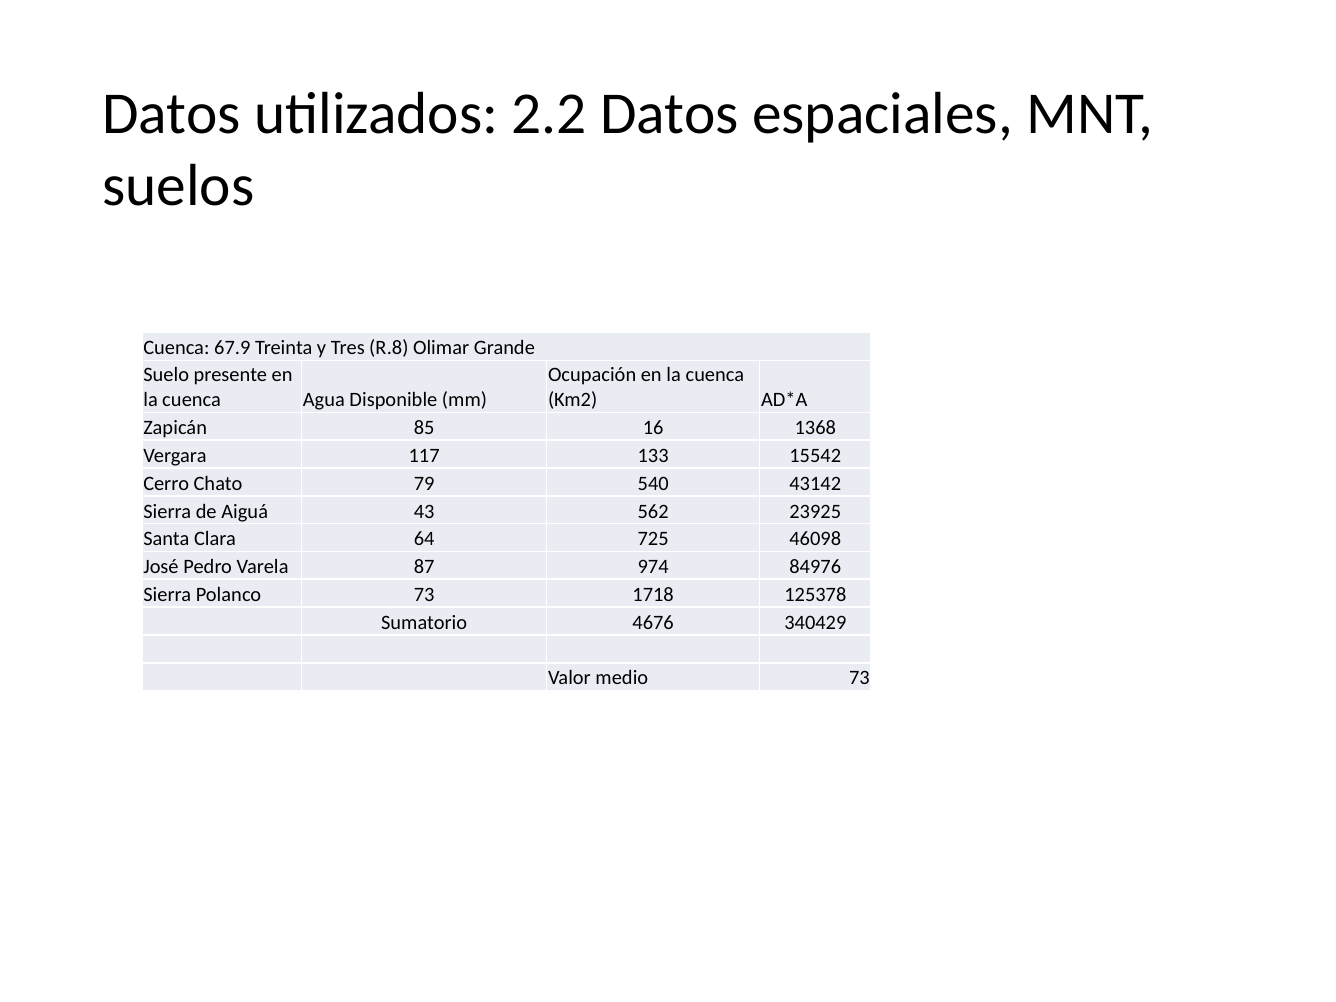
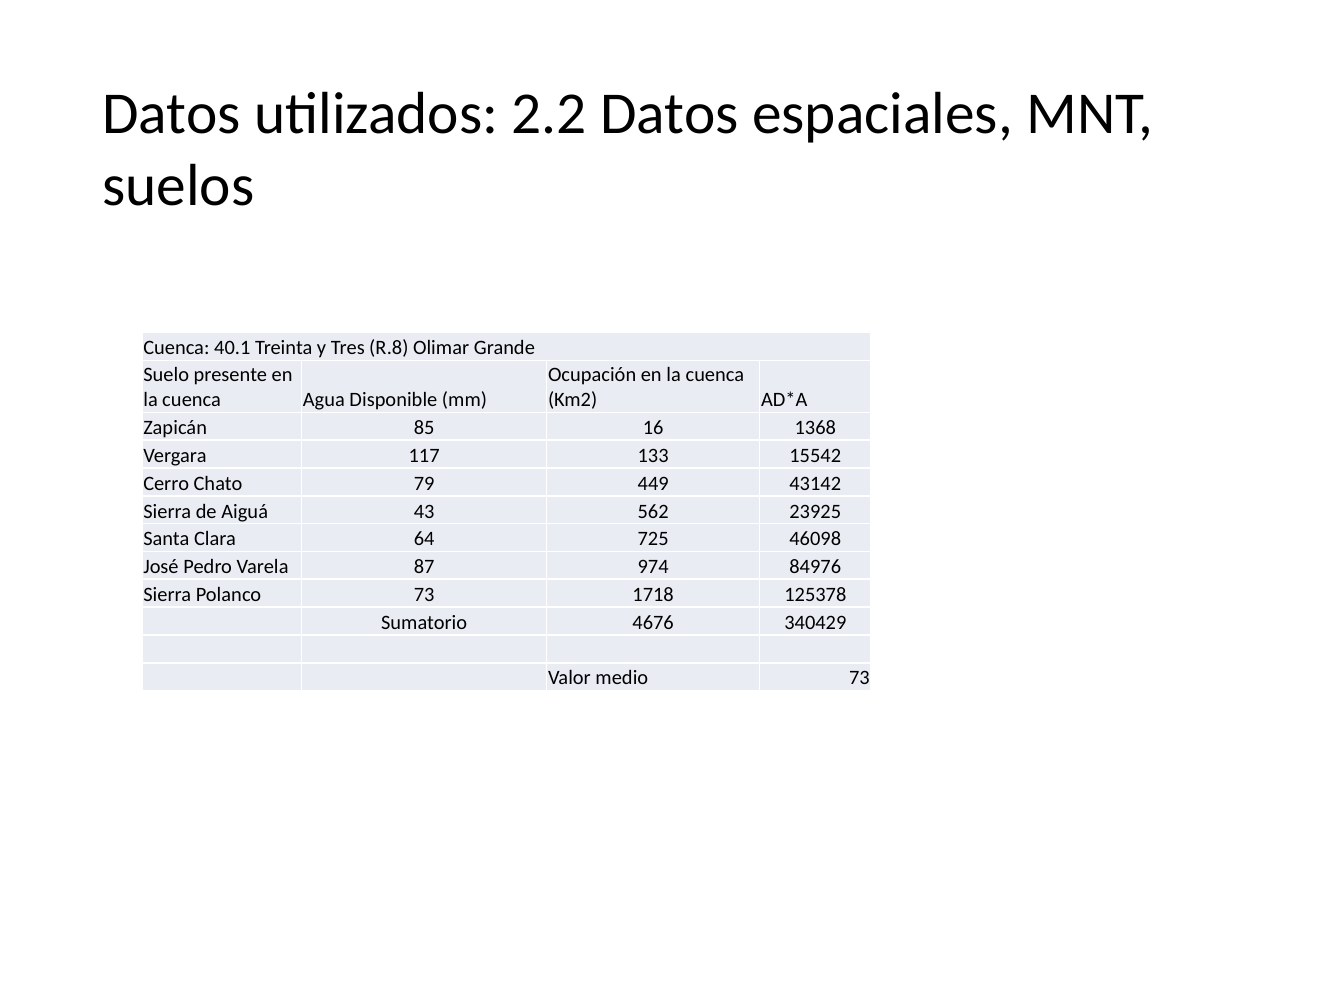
67.9: 67.9 -> 40.1 (232, 348)
540: 540 -> 449 (653, 483)
